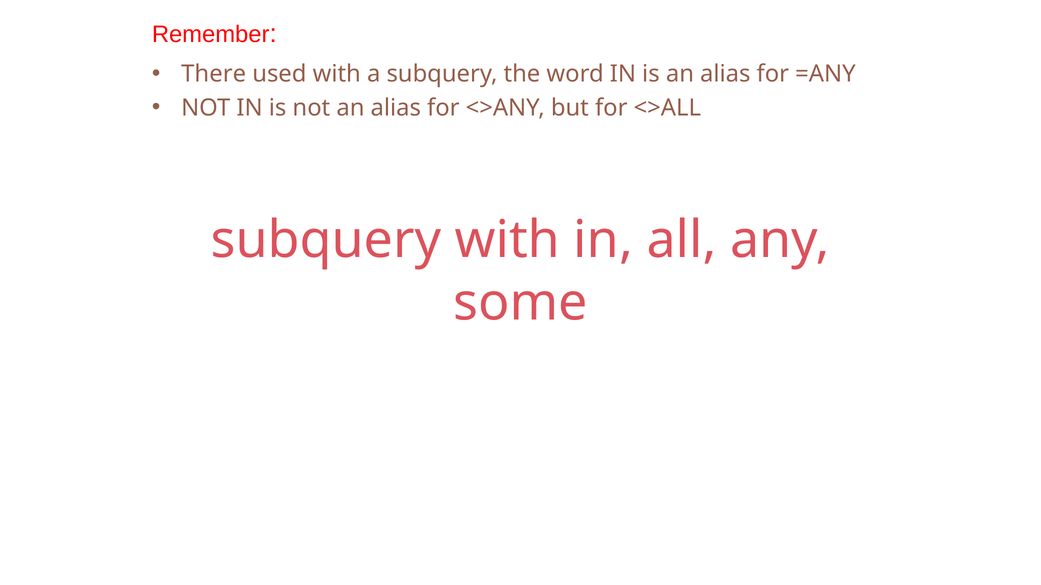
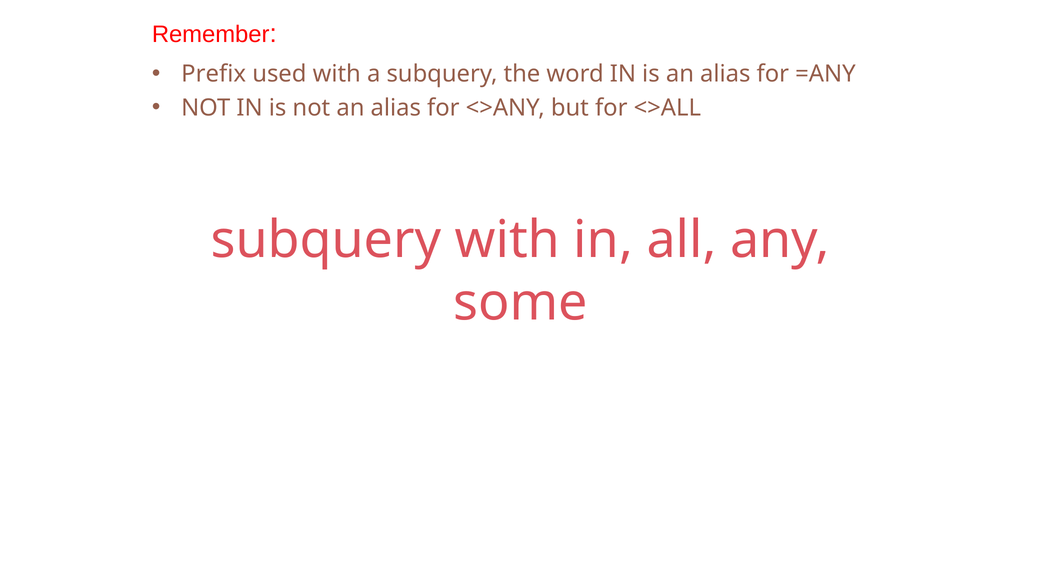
There: There -> Prefix (214, 74)
